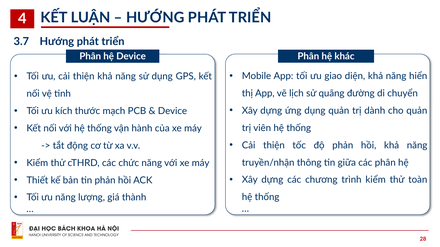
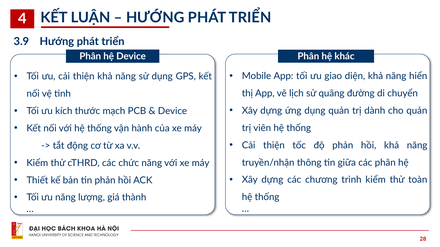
3.7: 3.7 -> 3.9 (21, 42)
